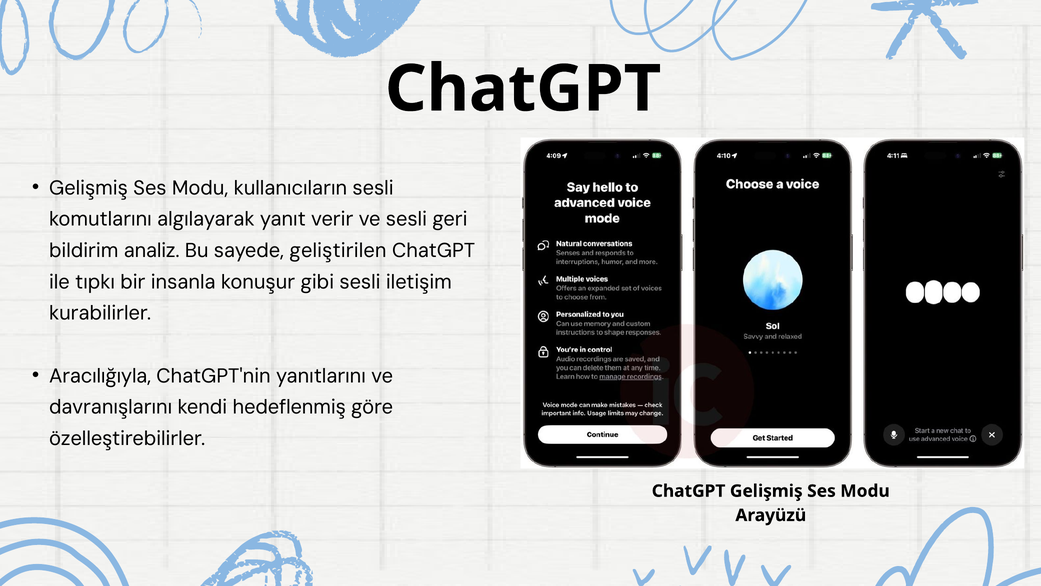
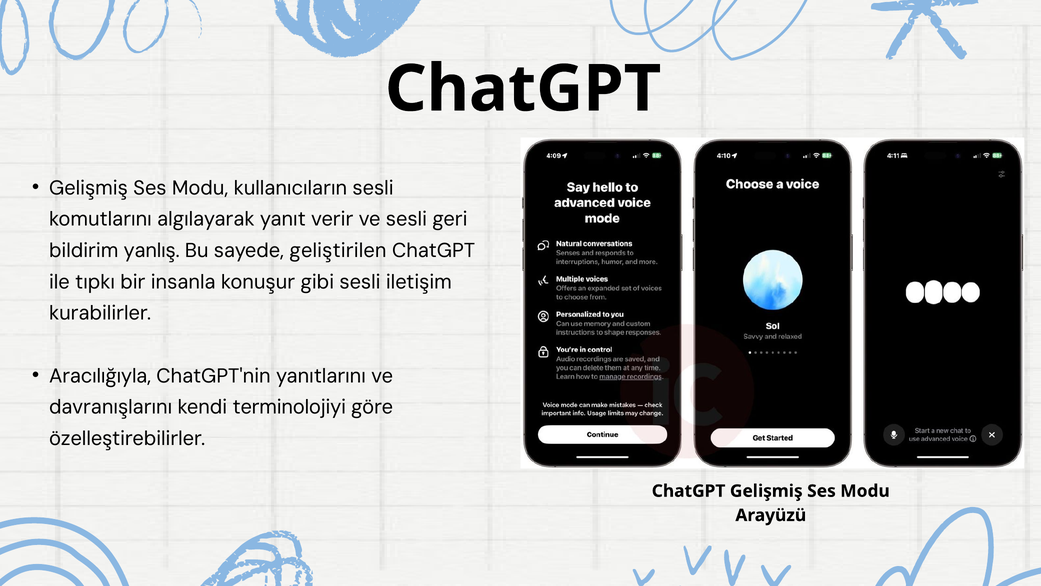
analiz: analiz -> yanlış (152, 250)
hedeflenmiş: hedeflenmiş -> terminolojiyi (289, 407)
